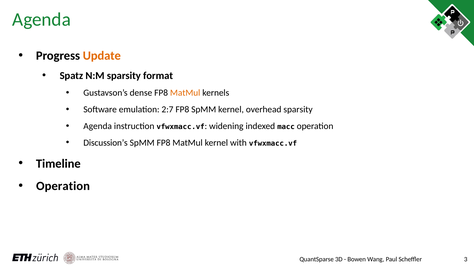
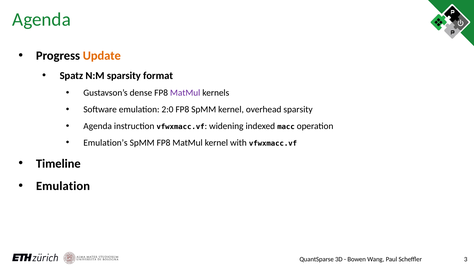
MatMul colour: orange -> purple (185, 93)
2:7: 2:7 -> 2:0 (167, 109)
Discussion’s: Discussion’s -> Emulation’s (105, 143)
Operation: Operation -> Emulation (63, 186)
